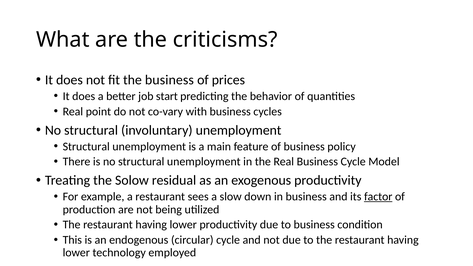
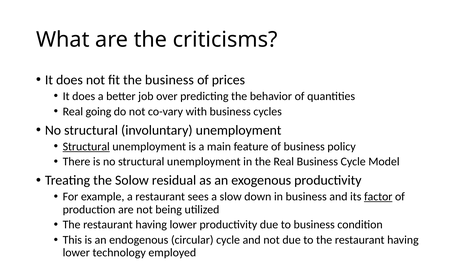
start: start -> over (167, 96)
point: point -> going (98, 111)
Structural underline: none -> present (86, 147)
